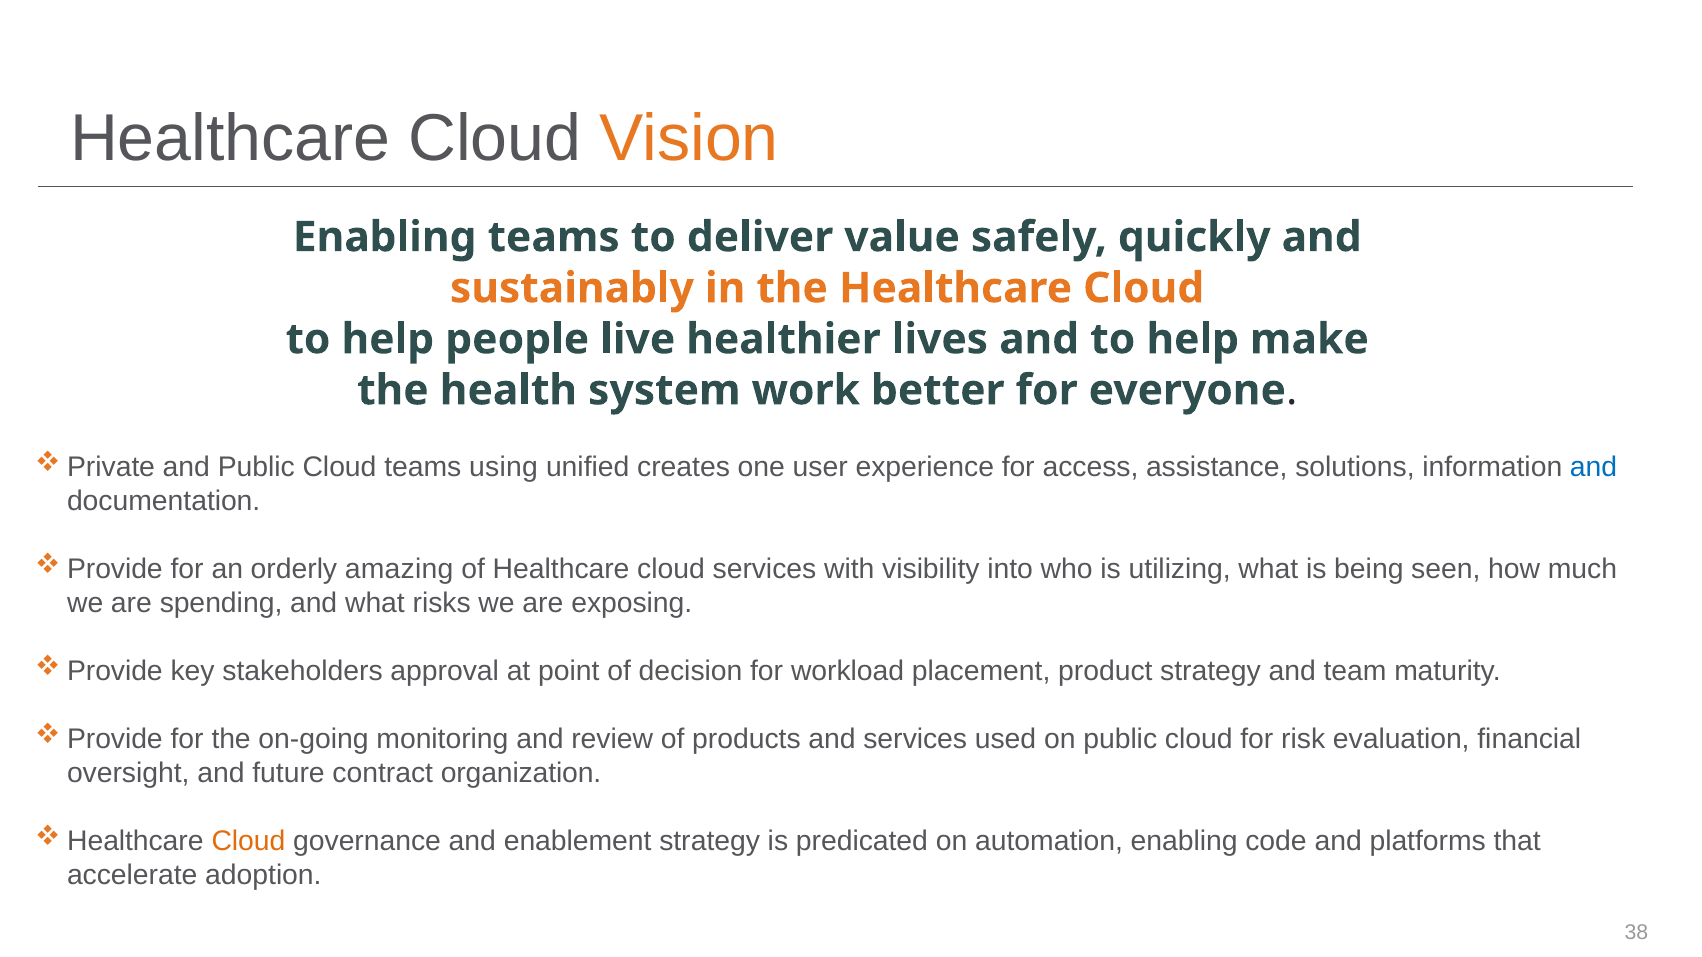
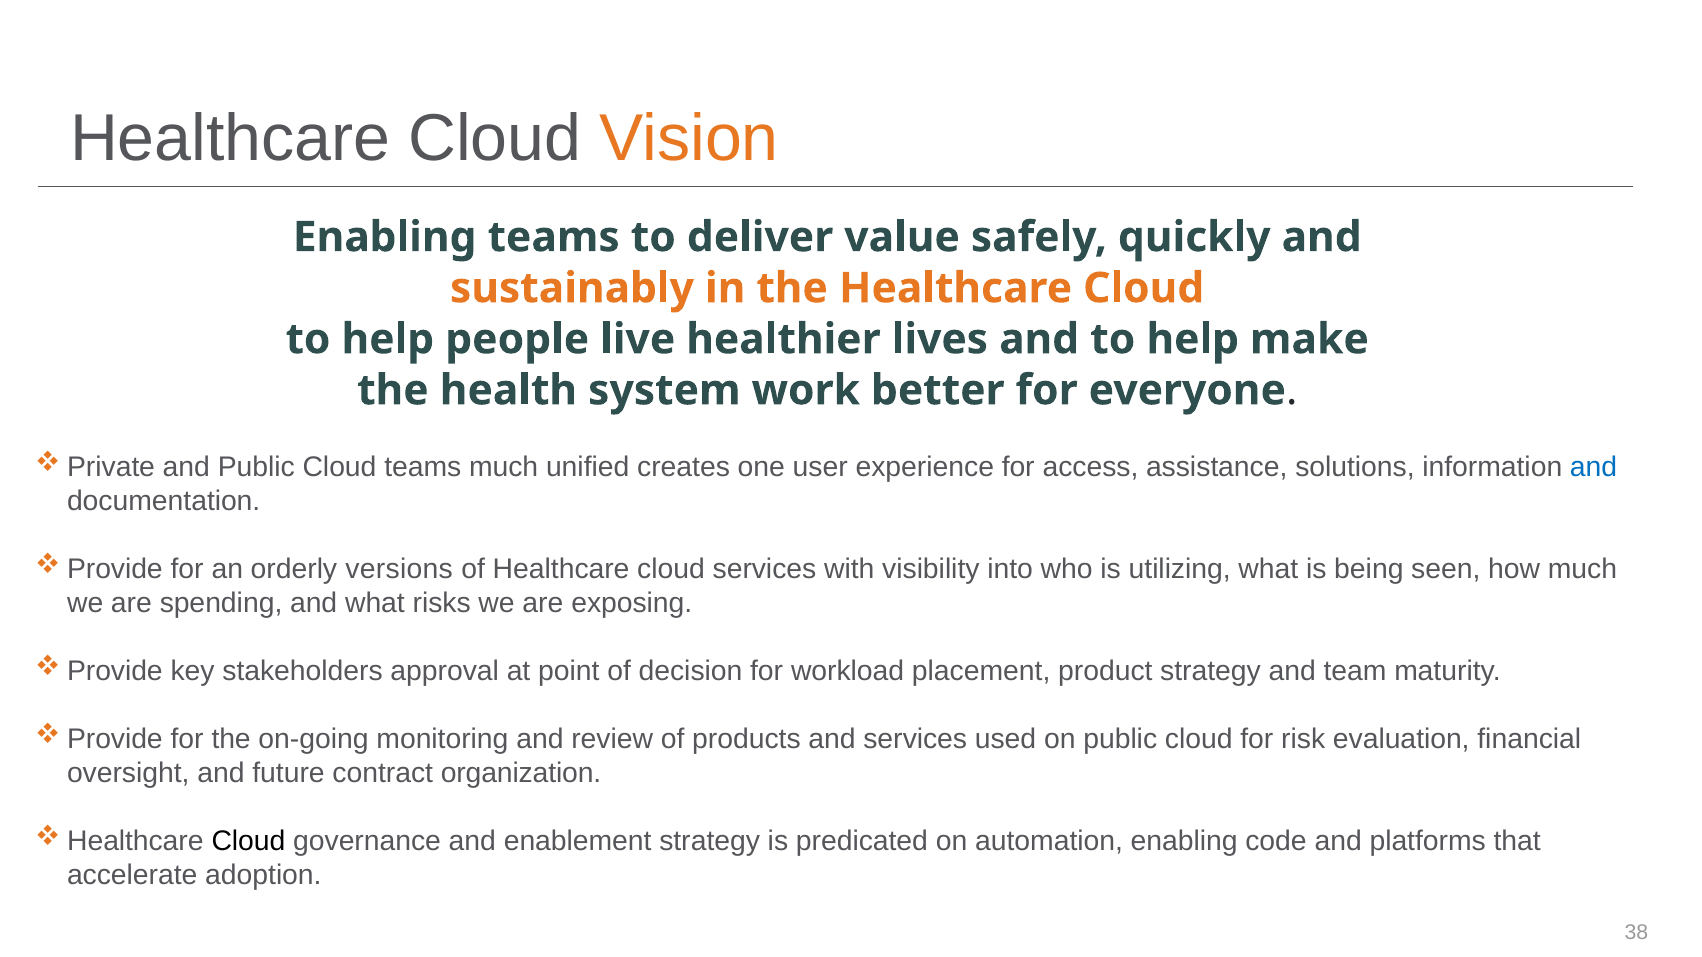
teams using: using -> much (504, 467)
amazing: amazing -> versions (399, 569)
Cloud colour: orange -> black (248, 841)
